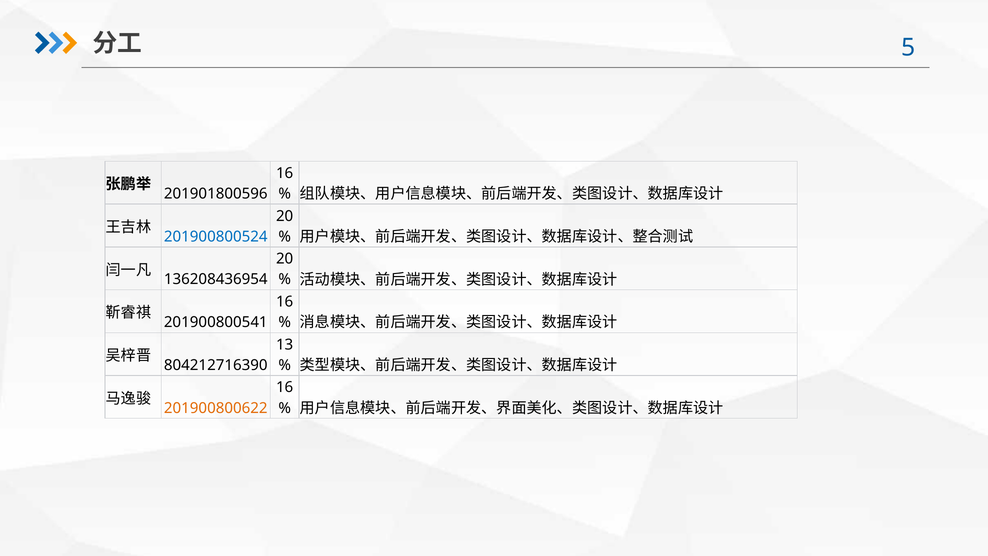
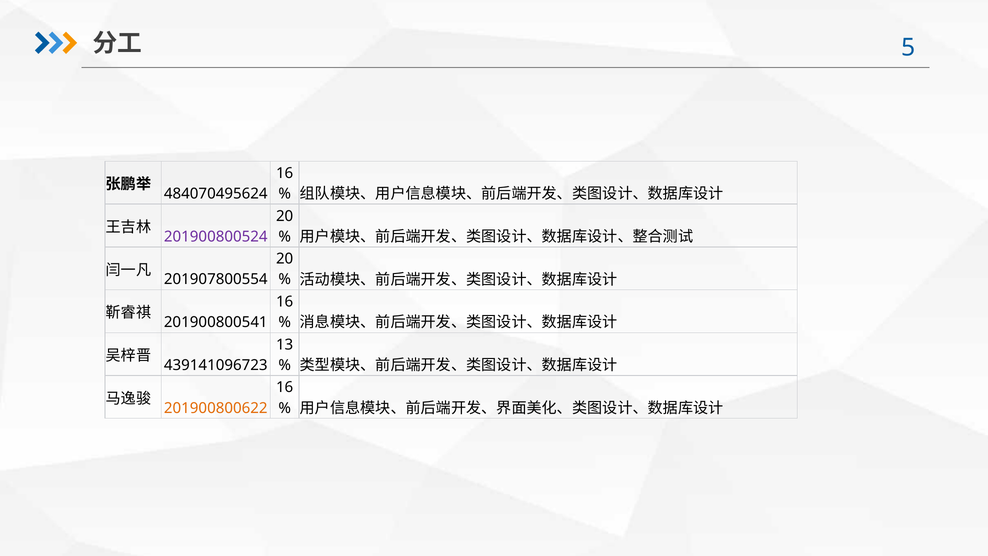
201901800596: 201901800596 -> 484070495624 (216, 194)
201900800524 colour: blue -> purple (216, 237)
136208436954: 136208436954 -> 201907800554 (216, 279)
804212716390: 804212716390 -> 439141096723 (216, 365)
